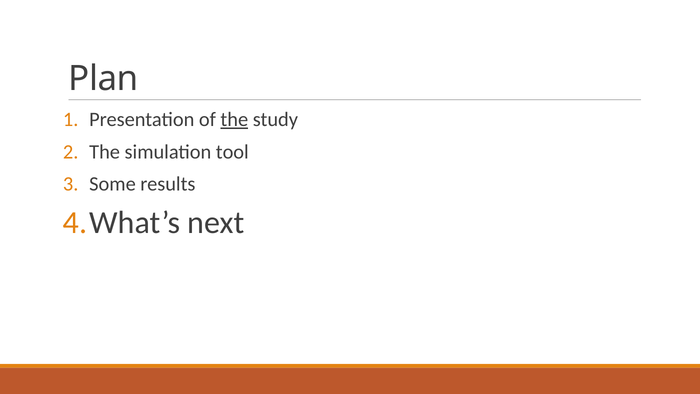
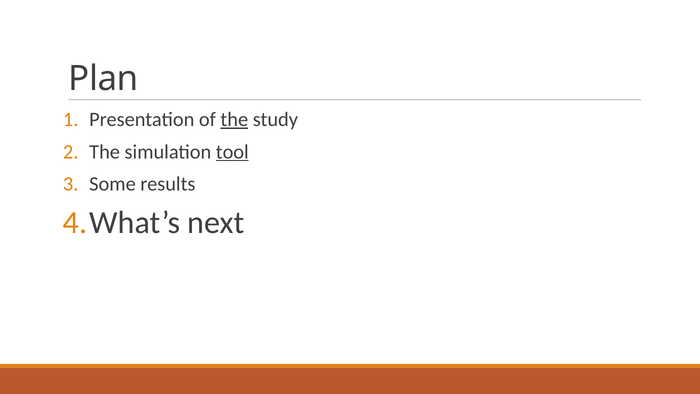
tool underline: none -> present (232, 152)
